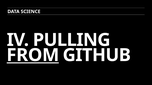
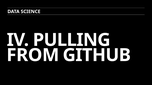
FROM underline: present -> none (33, 55)
